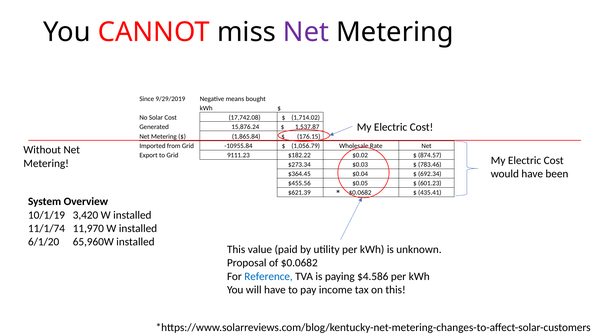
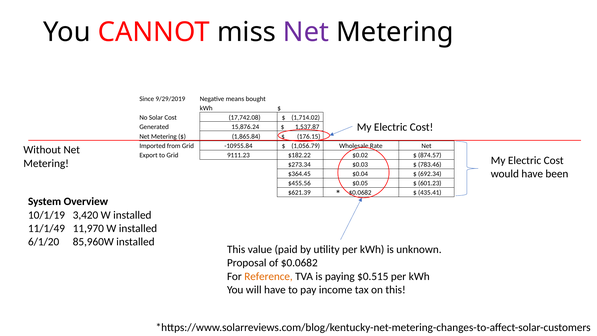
11/1/74: 11/1/74 -> 11/1/49 (46, 228)
65,960W: 65,960W -> 85,960W (93, 242)
Reference colour: blue -> orange (269, 276)
$4.586: $4.586 -> $0.515 (373, 276)
